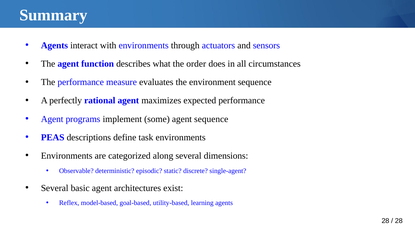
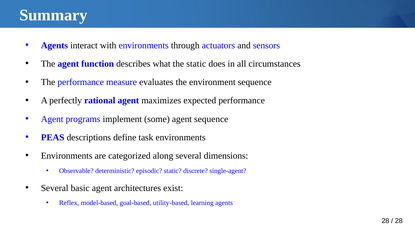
the order: order -> static (196, 64)
